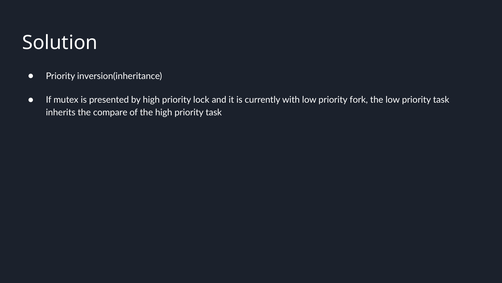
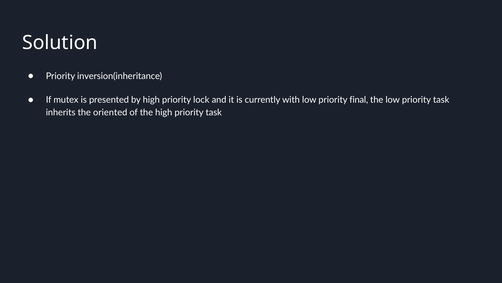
fork: fork -> final (359, 100)
compare: compare -> oriented (110, 112)
